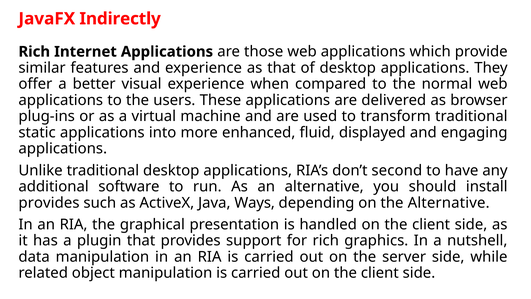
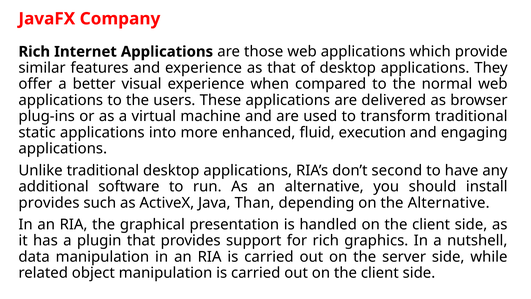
Indirectly: Indirectly -> Company (120, 19)
displayed: displayed -> execution (372, 132)
Ways: Ways -> Than (254, 203)
